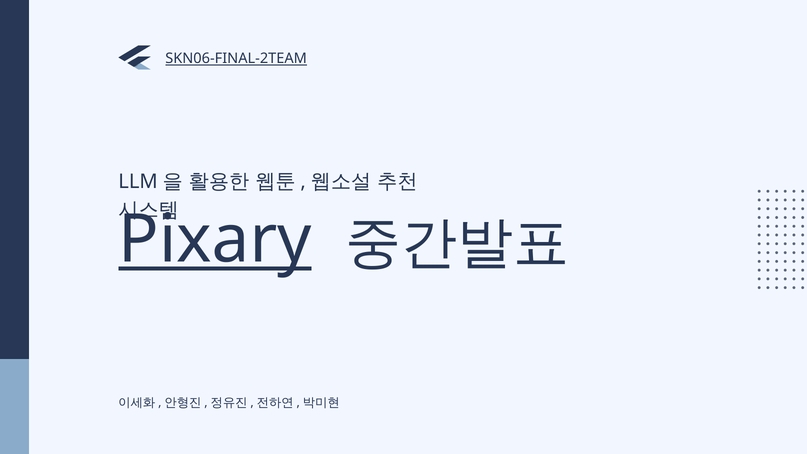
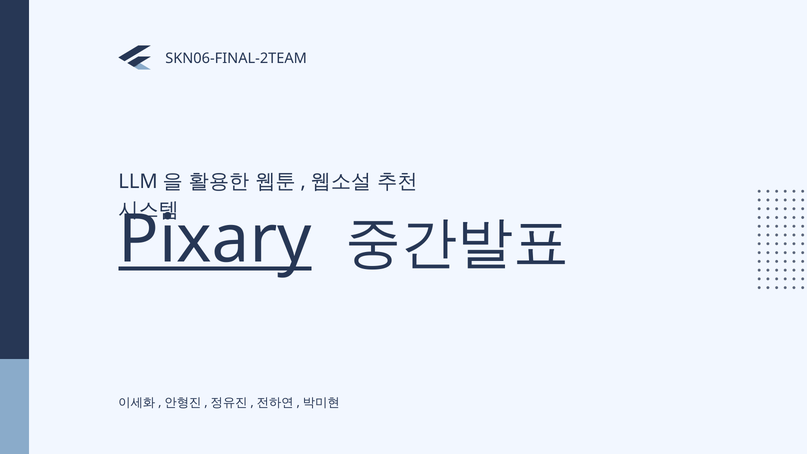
SKN06-FINAL-2TEAM underline: present -> none (236, 59)
